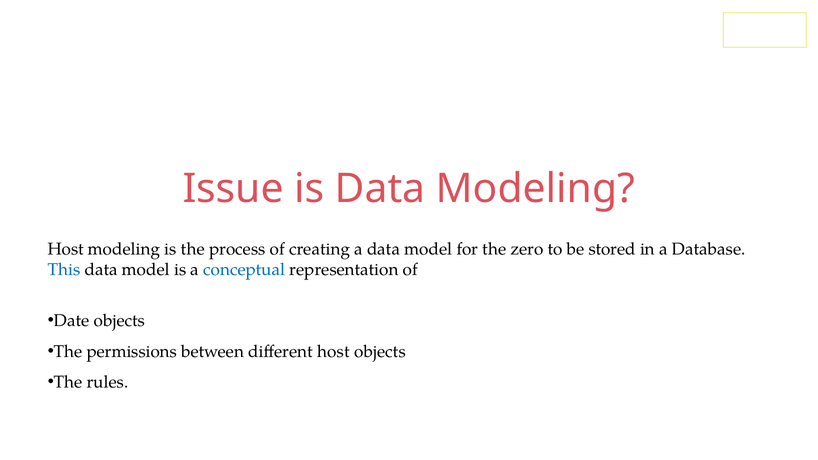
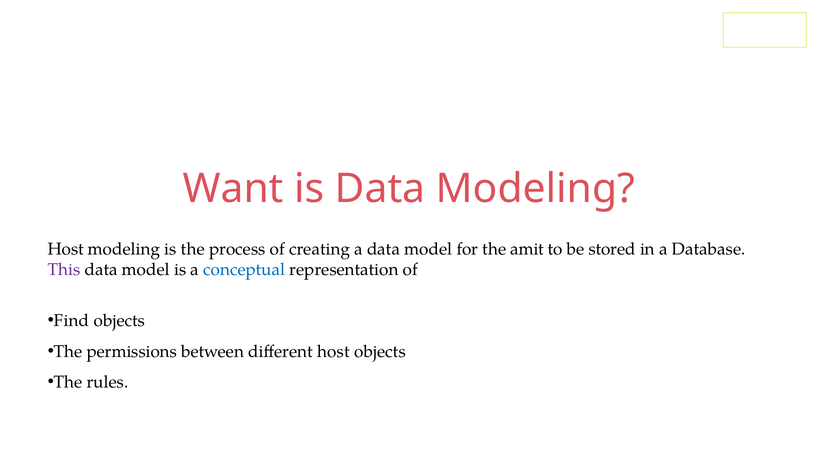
Issue: Issue -> Want (233, 189)
zero: zero -> amit (527, 249)
This colour: blue -> purple (64, 270)
Date: Date -> Find (72, 321)
